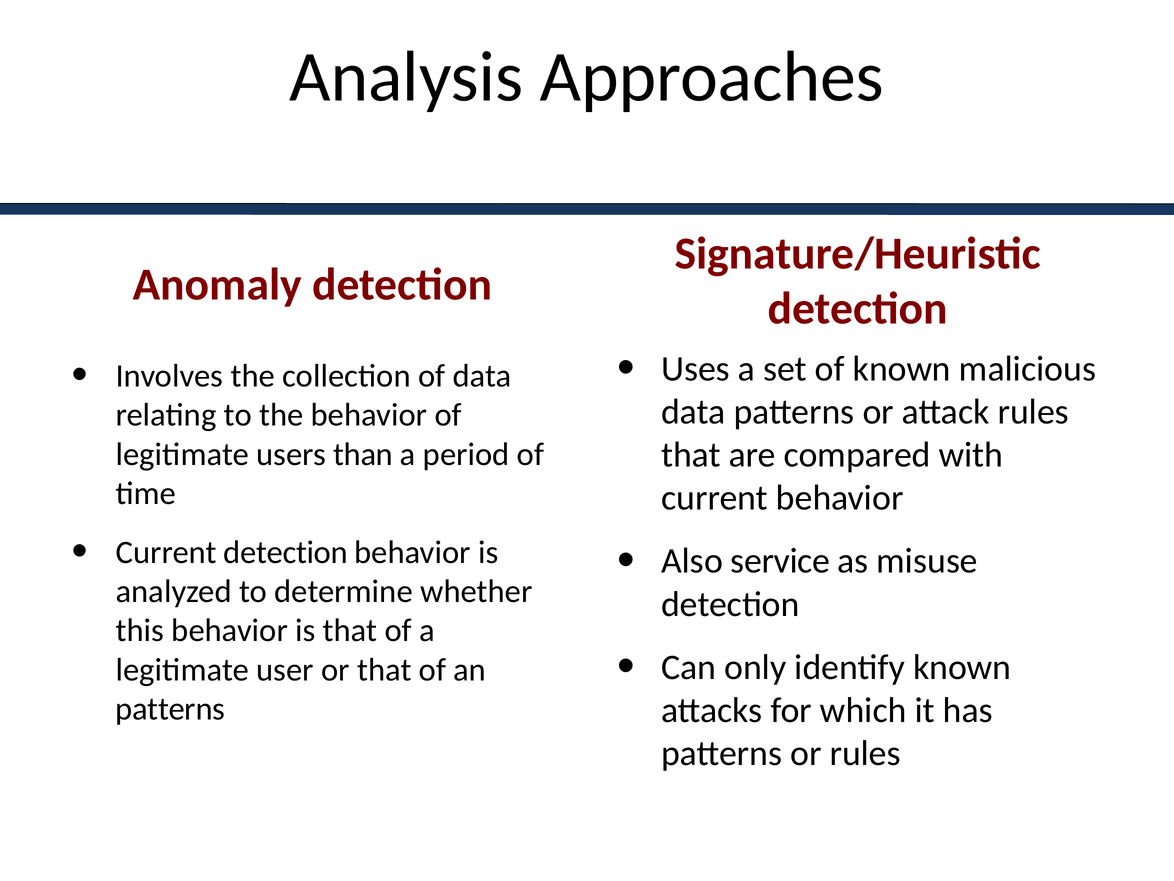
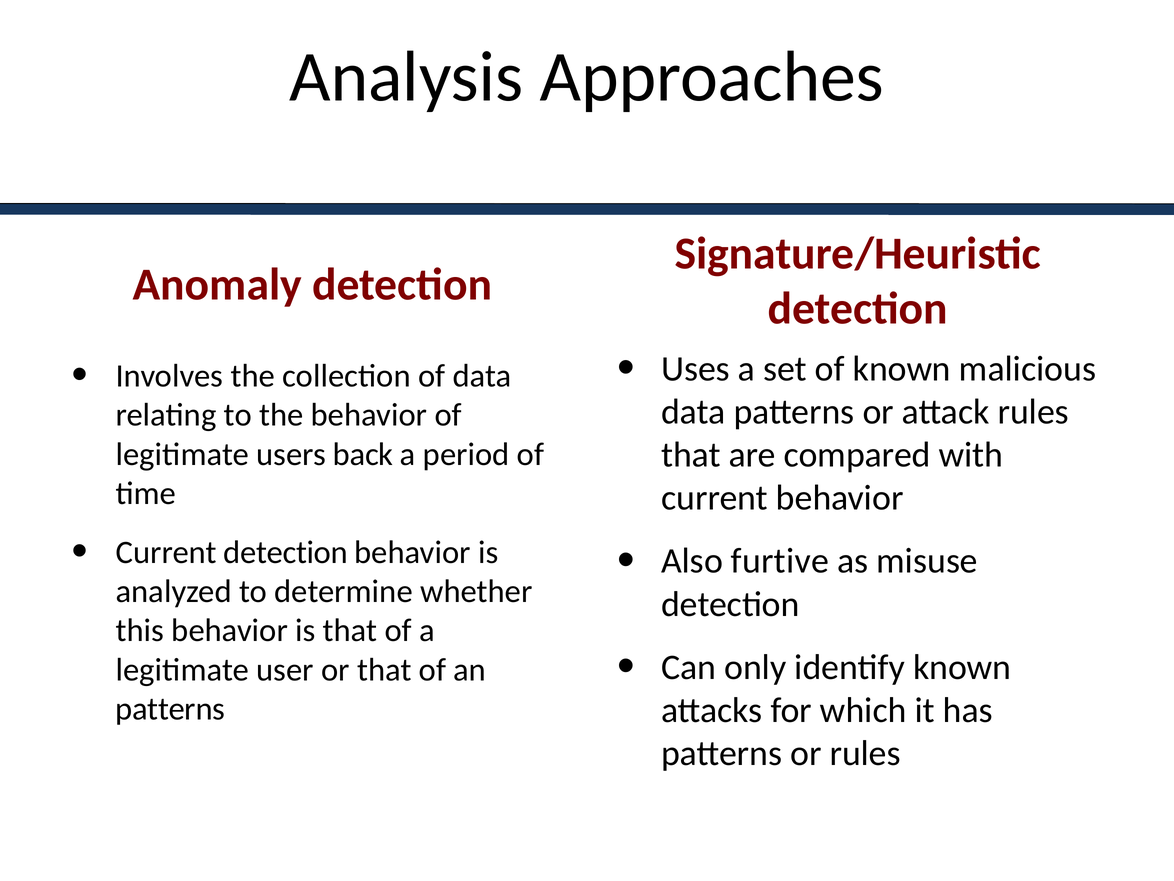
than: than -> back (363, 454)
service: service -> furtive (780, 561)
